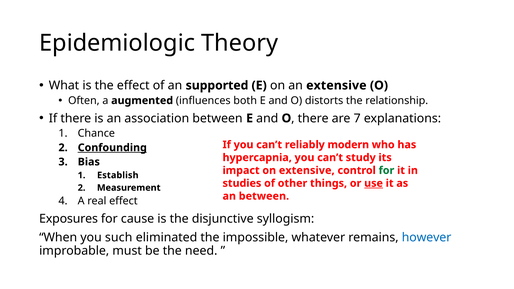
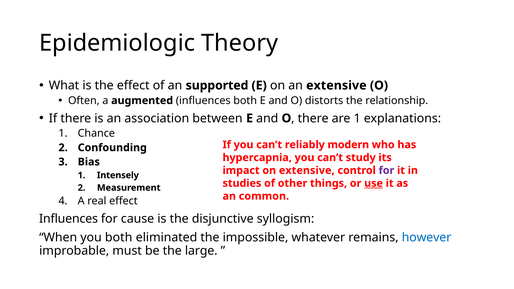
are 7: 7 -> 1 (357, 118)
Confounding underline: present -> none (112, 148)
for colour: green -> purple (386, 170)
Establish: Establish -> Intensely (118, 175)
an between: between -> common (264, 196)
Exposures: Exposures -> Influences (69, 219)
you such: such -> both (119, 238)
need: need -> large (201, 251)
